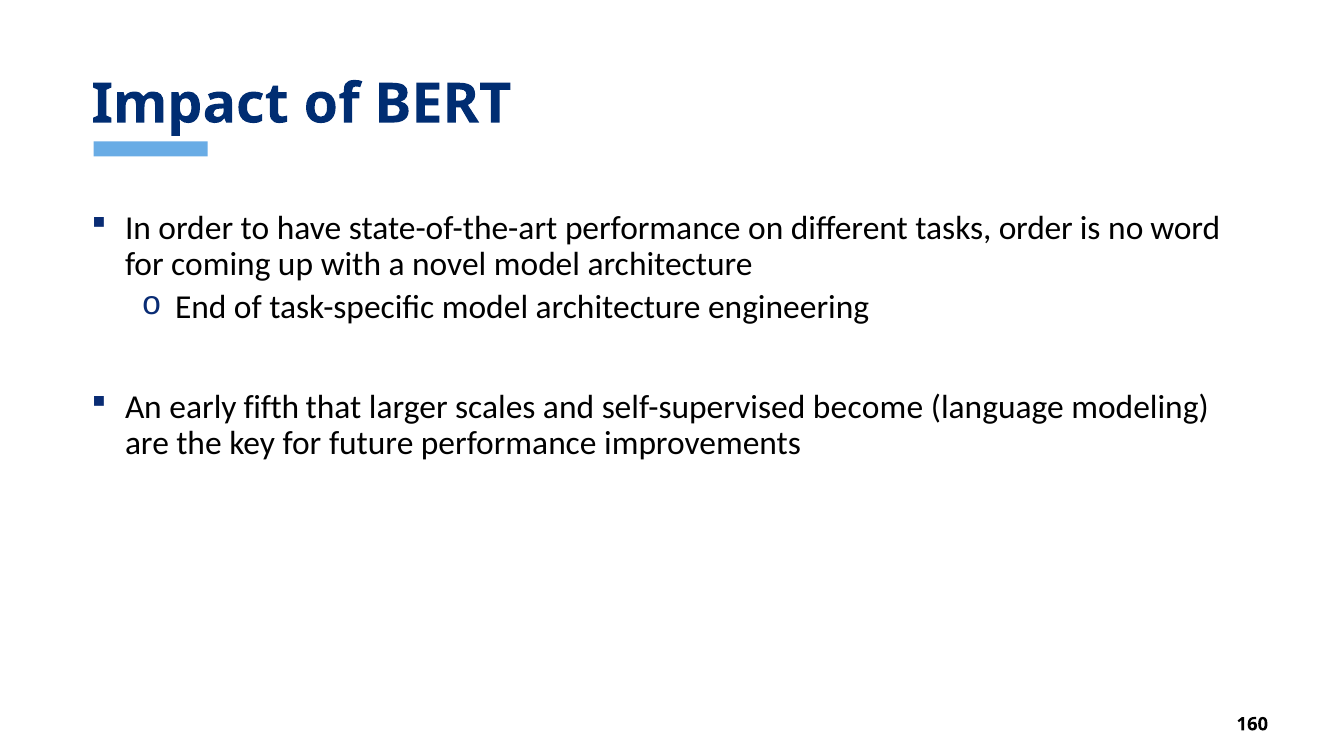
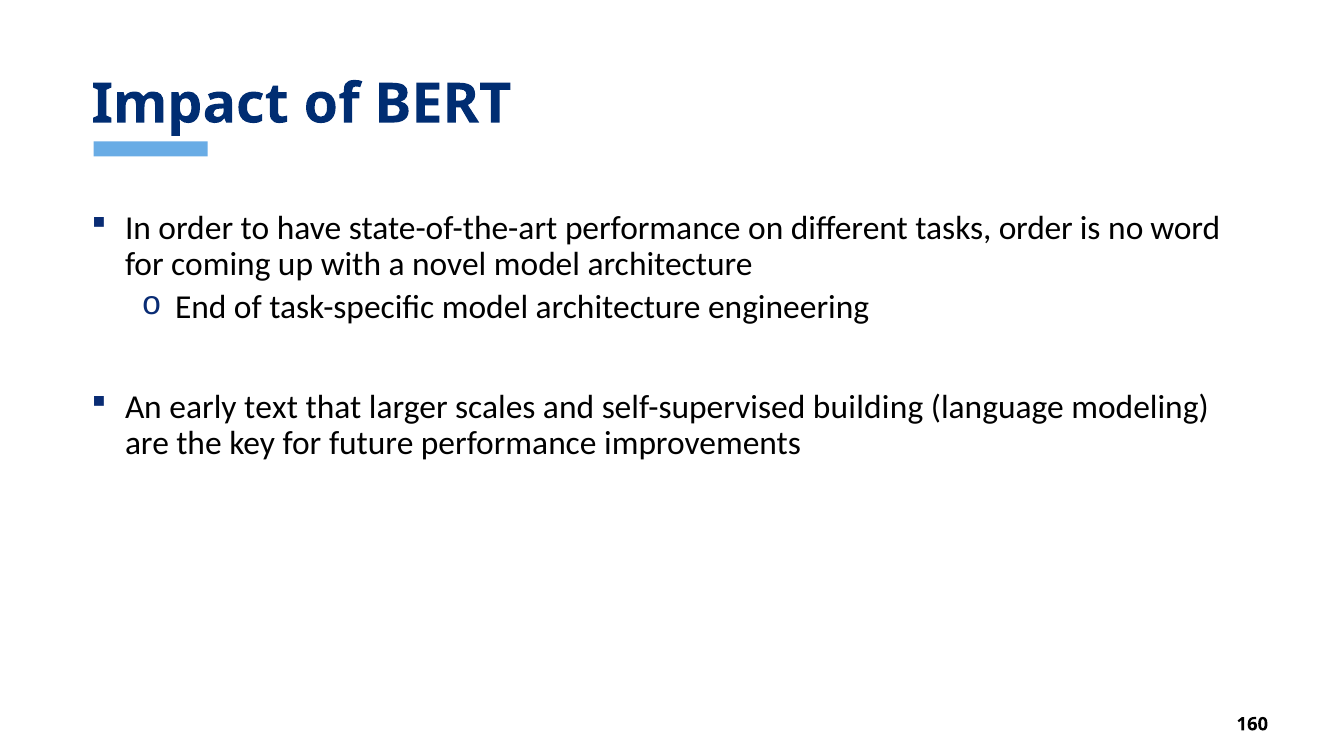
fifth: fifth -> text (271, 408)
become: become -> building (868, 408)
